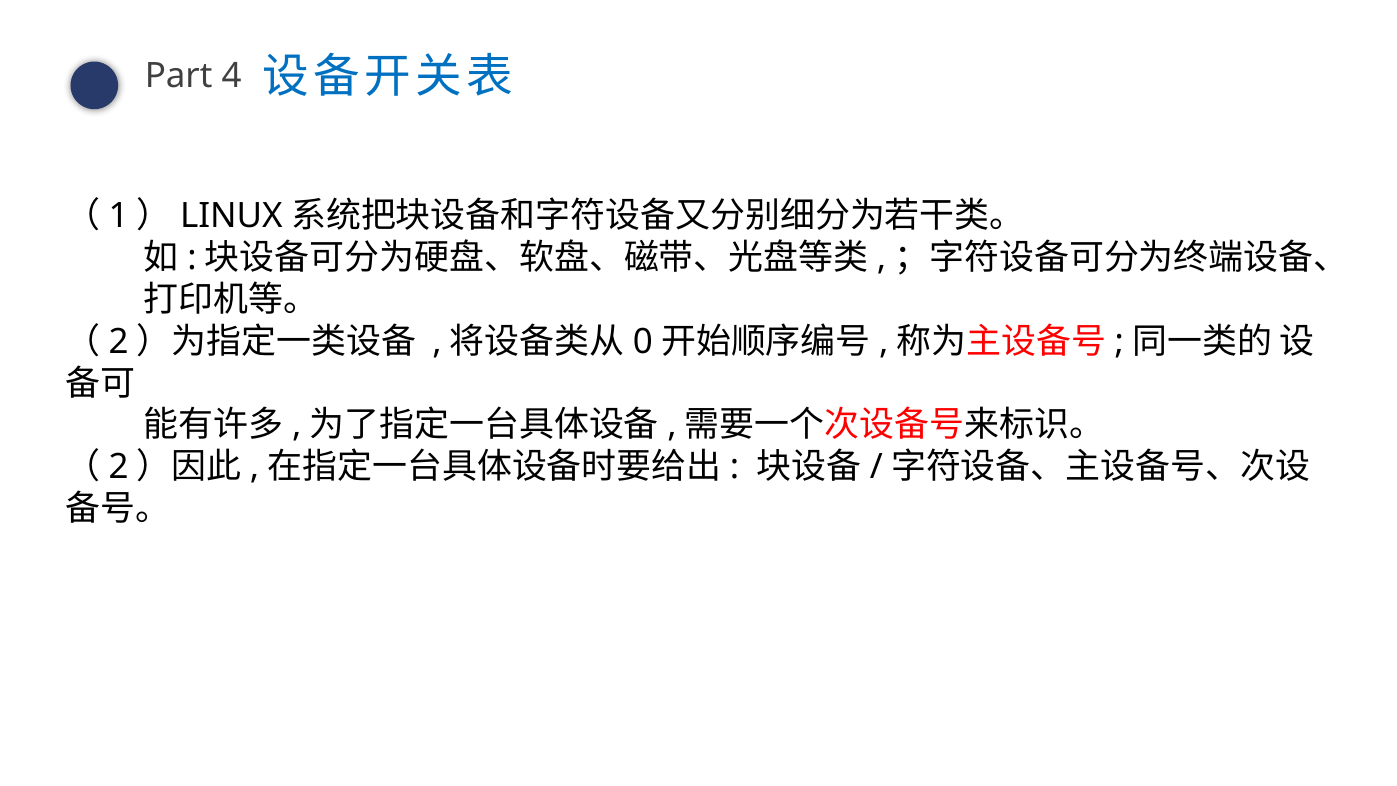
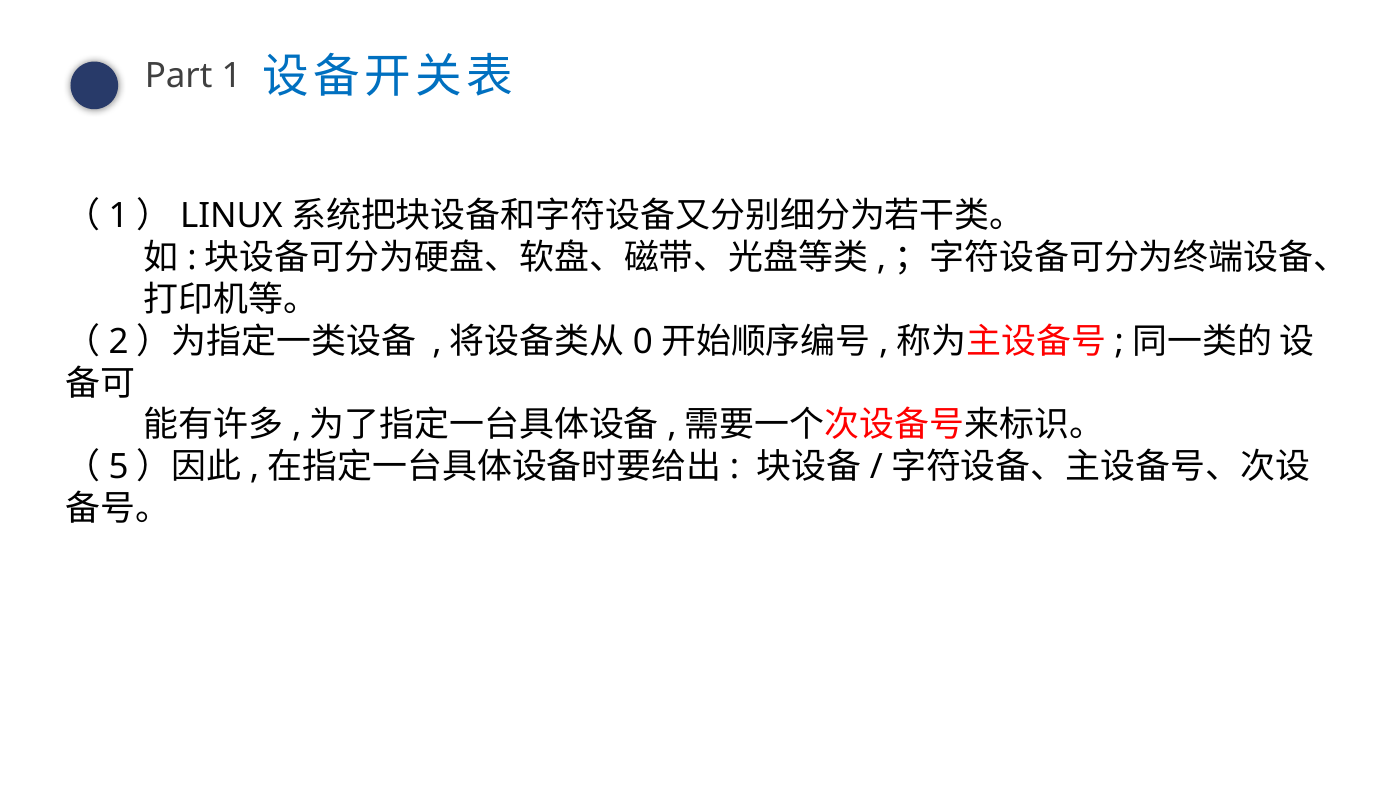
Part 4: 4 -> 1 (232, 76)
2: 2 -> 5 (119, 467)
